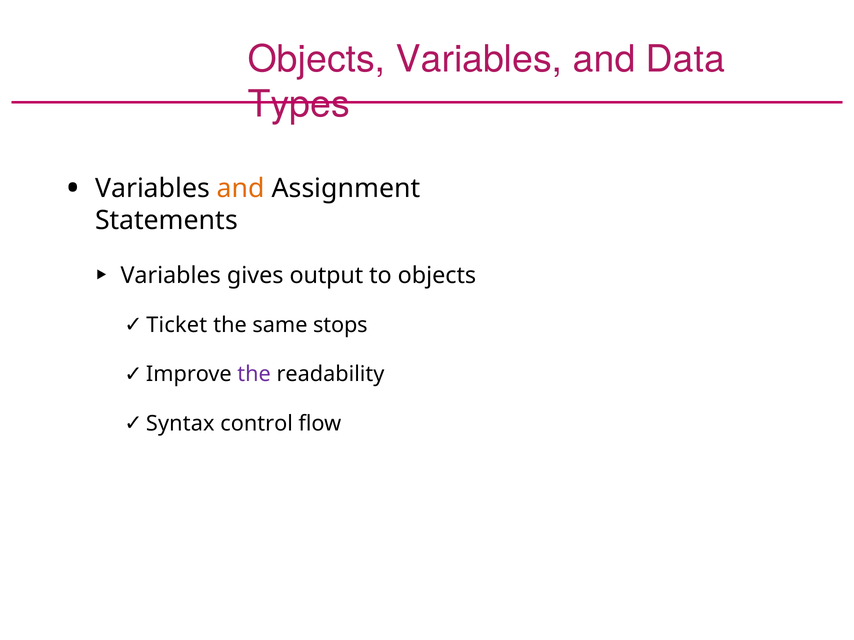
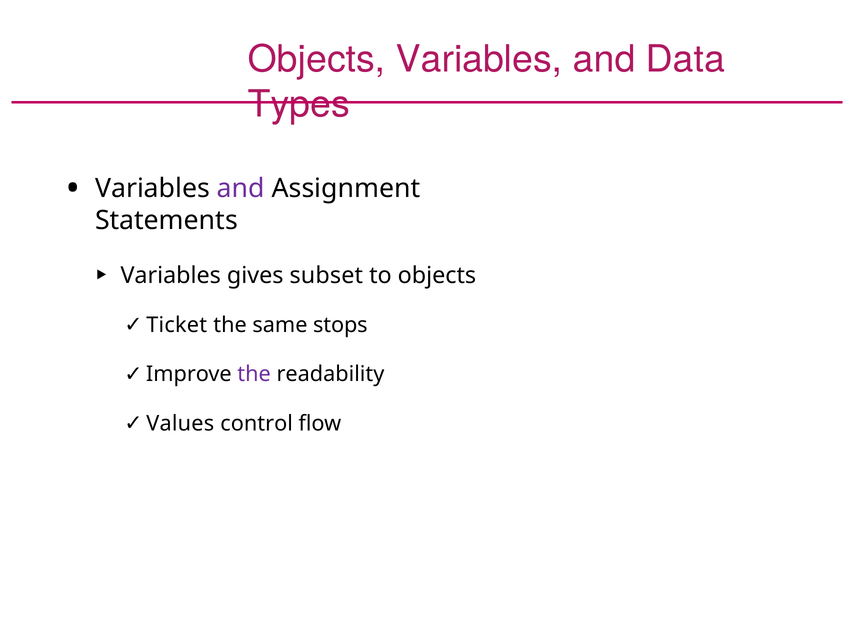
and colour: orange -> purple (241, 189)
output: output -> subset (326, 276)
Syntax: Syntax -> Values (180, 424)
